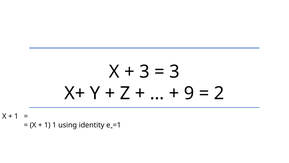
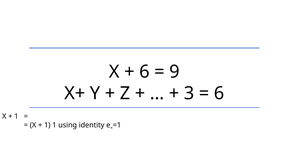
3: 3 -> 6 (144, 71)
3: 3 -> 9 (174, 71)
9: 9 -> 3 (189, 93)
2: 2 -> 6 (219, 93)
